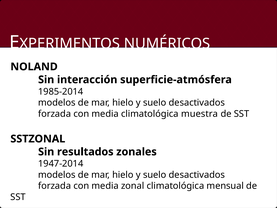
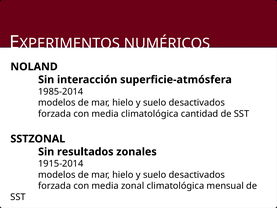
muestra: muestra -> cantidad (200, 114)
1947-2014: 1947-2014 -> 1915-2014 (61, 164)
